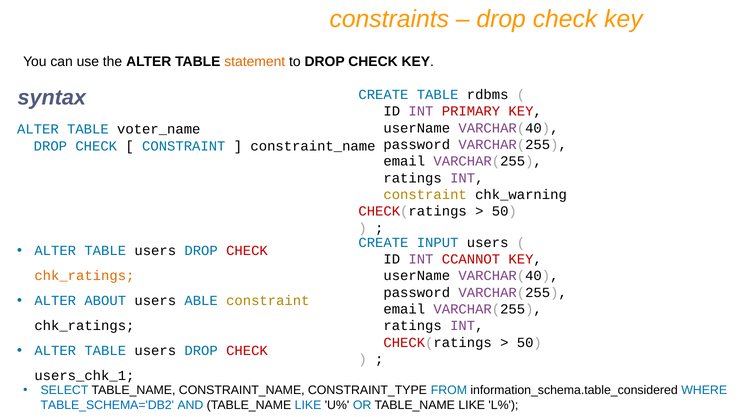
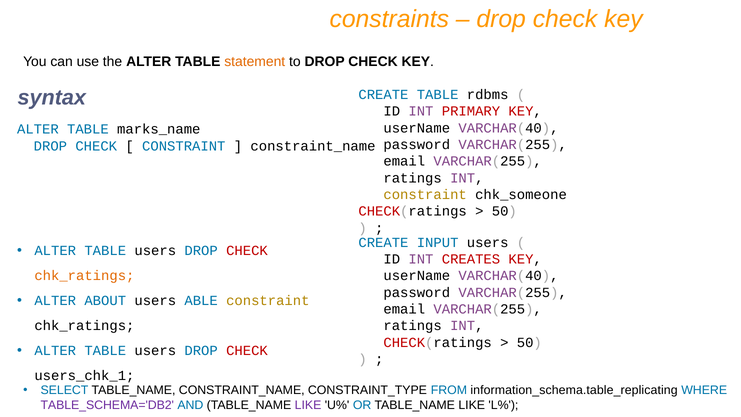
voter_name: voter_name -> marks_name (159, 129)
chk_warning: chk_warning -> chk_someone (521, 195)
CCANNOT: CCANNOT -> CREATES (471, 259)
information_schema.table_considered: information_schema.table_considered -> information_schema.table_replicating (574, 390)
TABLE_SCHEMA='DB2 colour: blue -> purple (107, 405)
LIKE colour: blue -> purple (308, 405)
